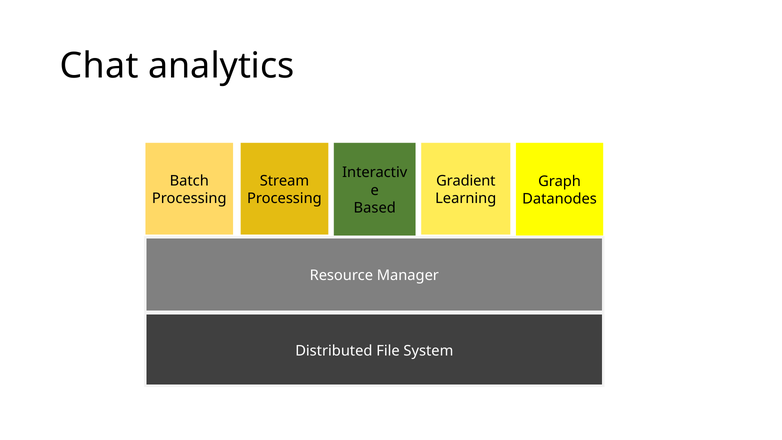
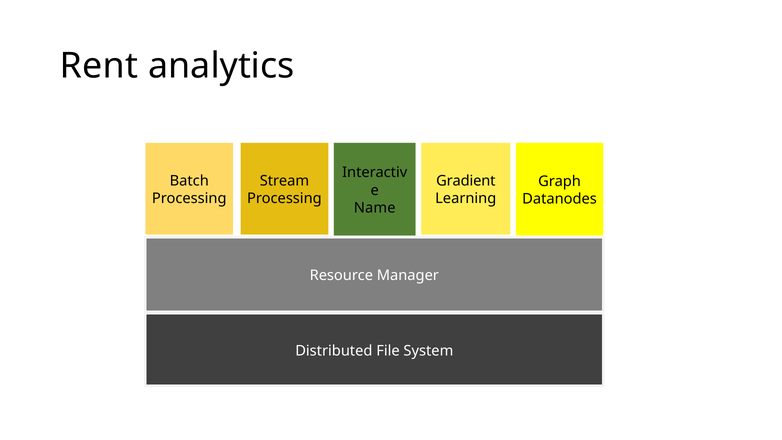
Chat: Chat -> Rent (99, 66)
Based: Based -> Name (375, 208)
